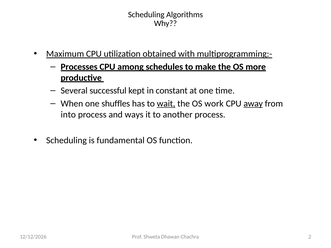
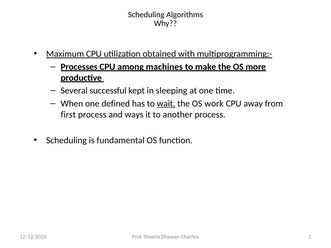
schedules: schedules -> machines (164, 67)
constant: constant -> sleeping (172, 91)
shuffles: shuffles -> defined (116, 104)
away underline: present -> none (253, 104)
into: into -> first (68, 115)
